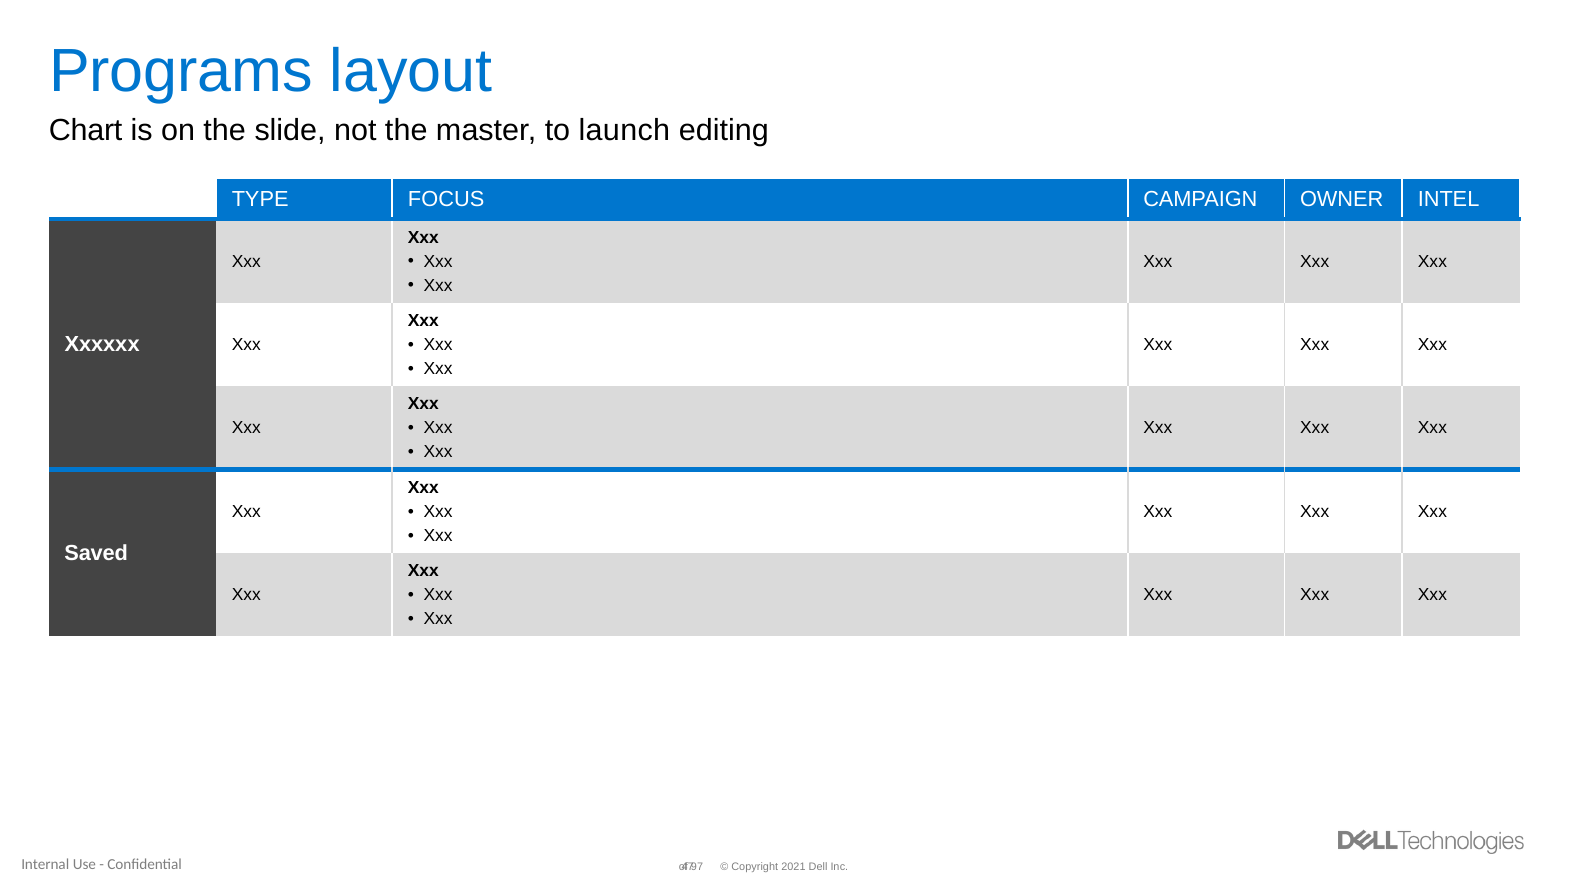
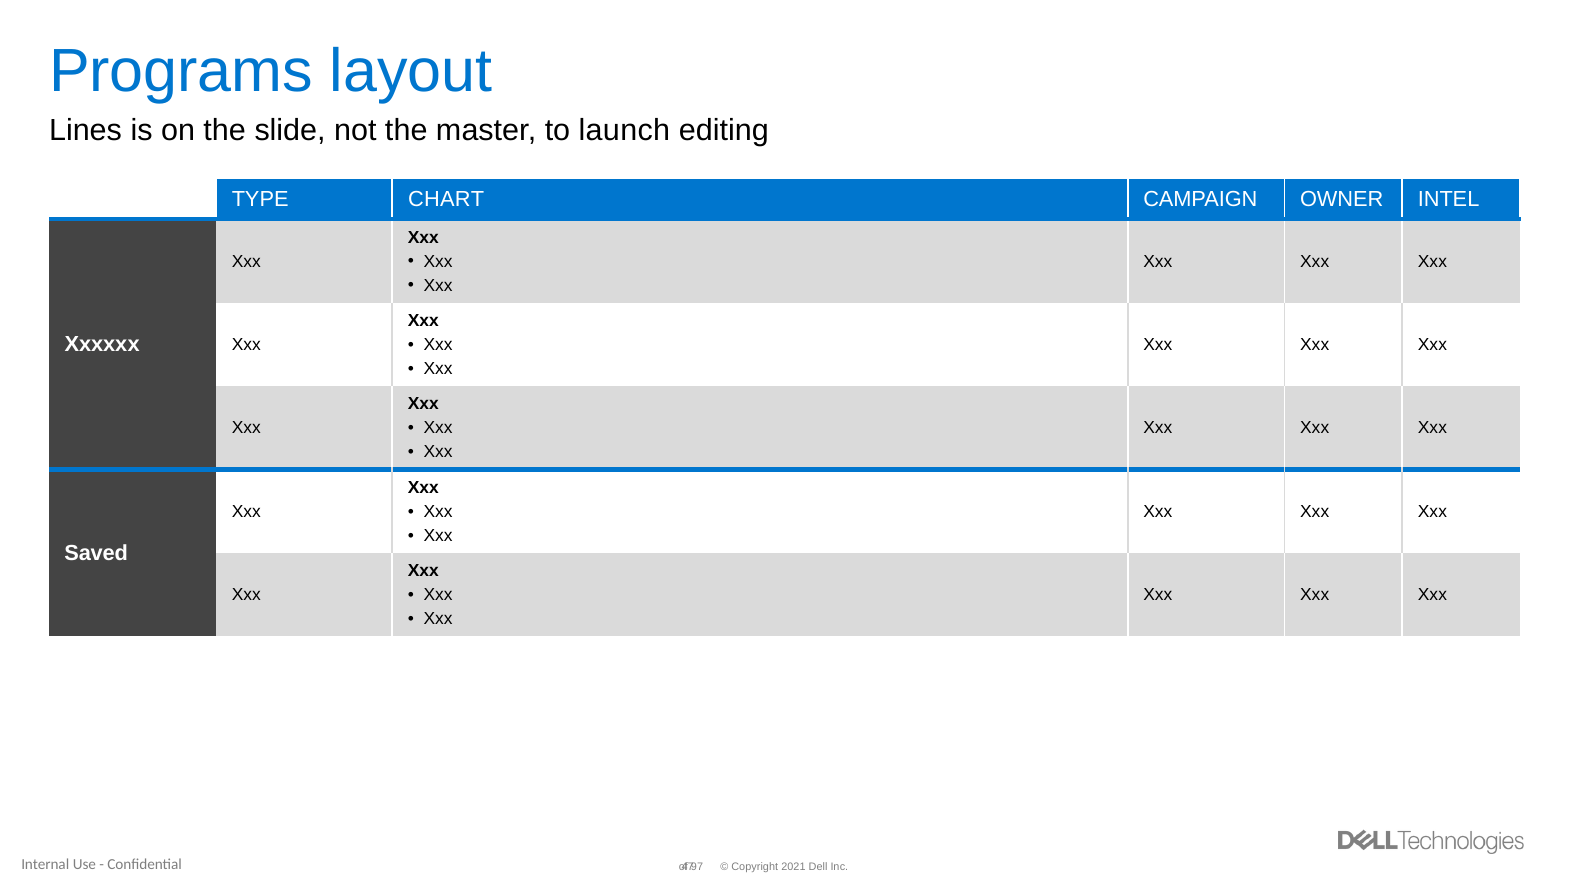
Chart: Chart -> Lines (85, 131)
FOCUS: FOCUS -> CHART (446, 200)
